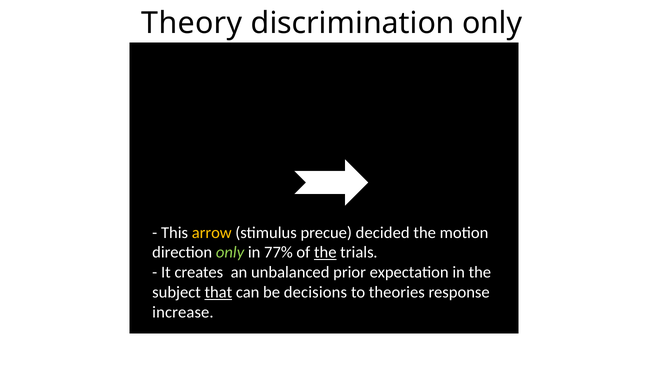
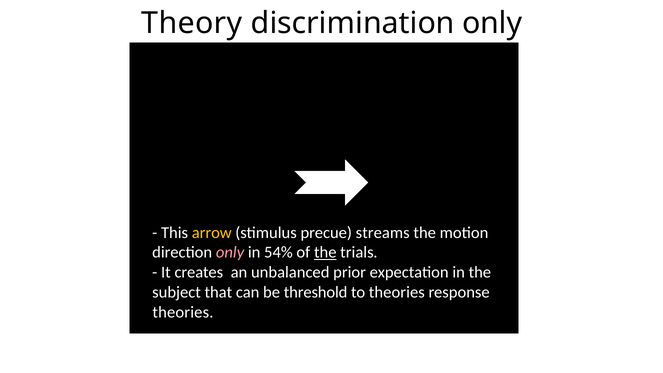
decided: decided -> streams (383, 233)
only colour: light green -> pink (230, 252)
77%: 77% -> 54% (278, 252)
that underline: present -> none (218, 292)
decisions: decisions -> threshold (316, 292)
increase: increase -> theories (183, 312)
